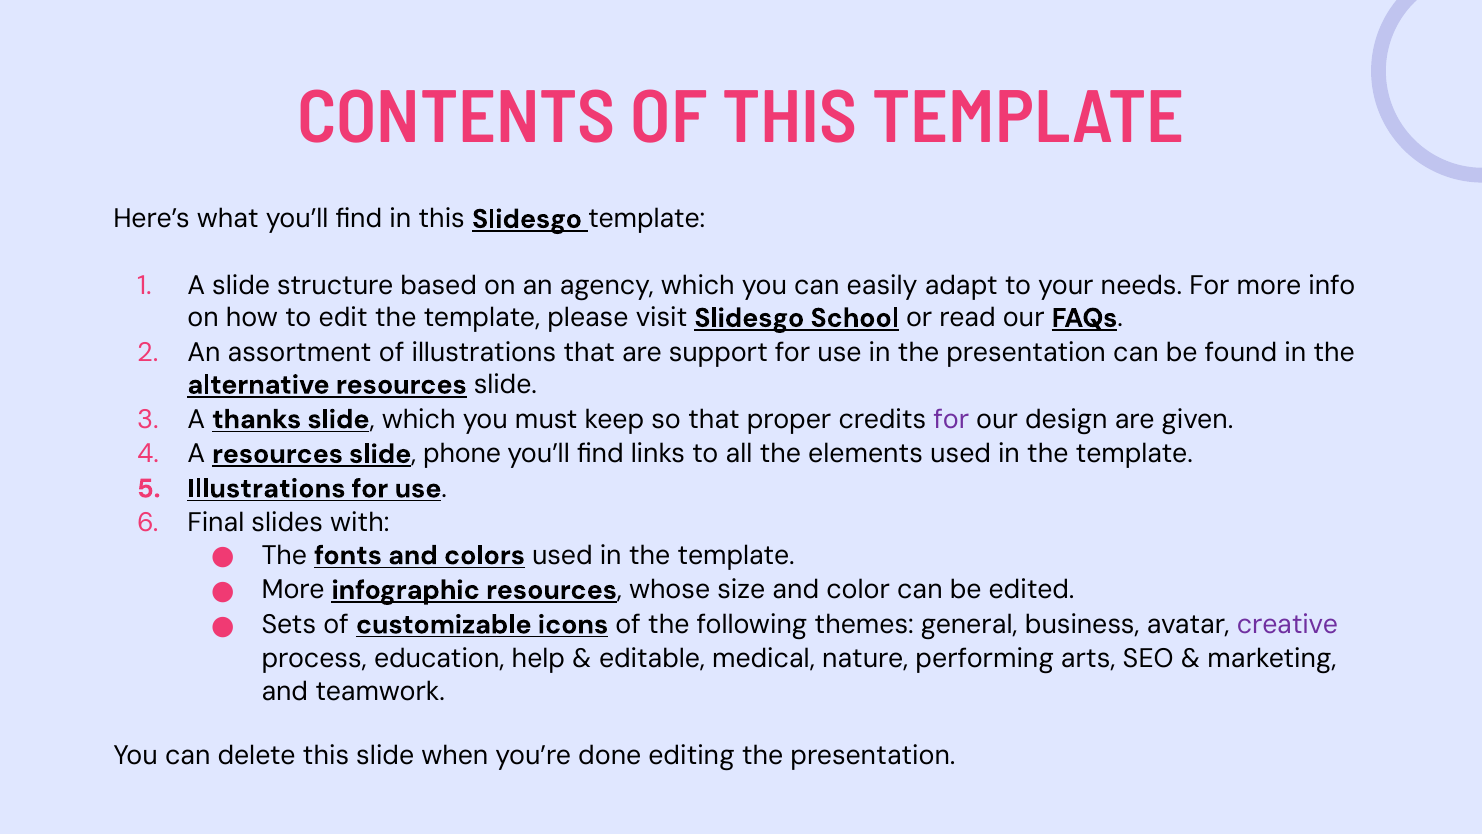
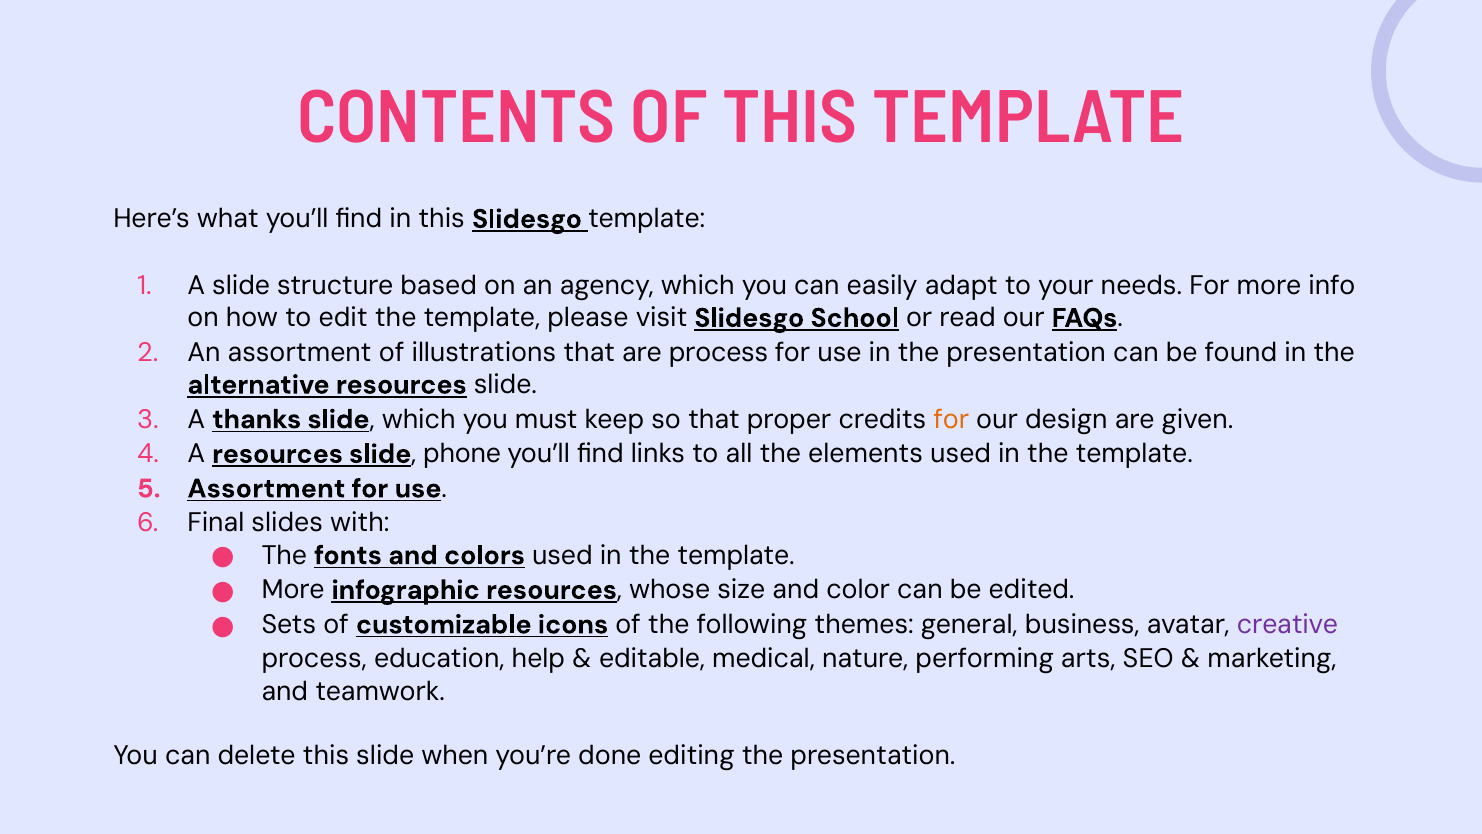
are support: support -> process (718, 352)
for colour: purple -> orange (951, 419)
Illustrations: Illustrations -> Assortment (266, 488)
